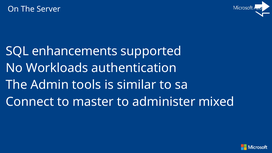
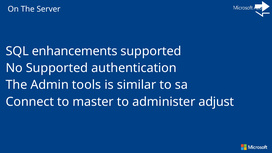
No Workloads: Workloads -> Supported (57, 68)
mixed: mixed -> adjust (216, 102)
